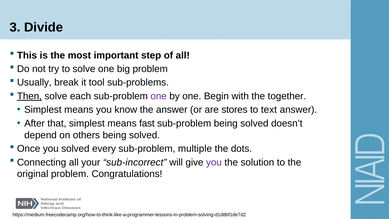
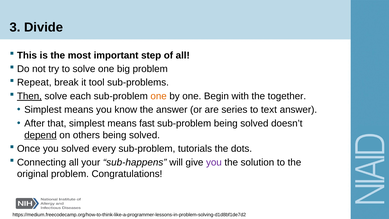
Usually: Usually -> Repeat (34, 82)
one colour: purple -> orange (159, 96)
stores: stores -> series (234, 110)
depend underline: none -> present (40, 135)
multiple: multiple -> tutorials (195, 149)
sub-incorrect: sub-incorrect -> sub-happens (135, 162)
